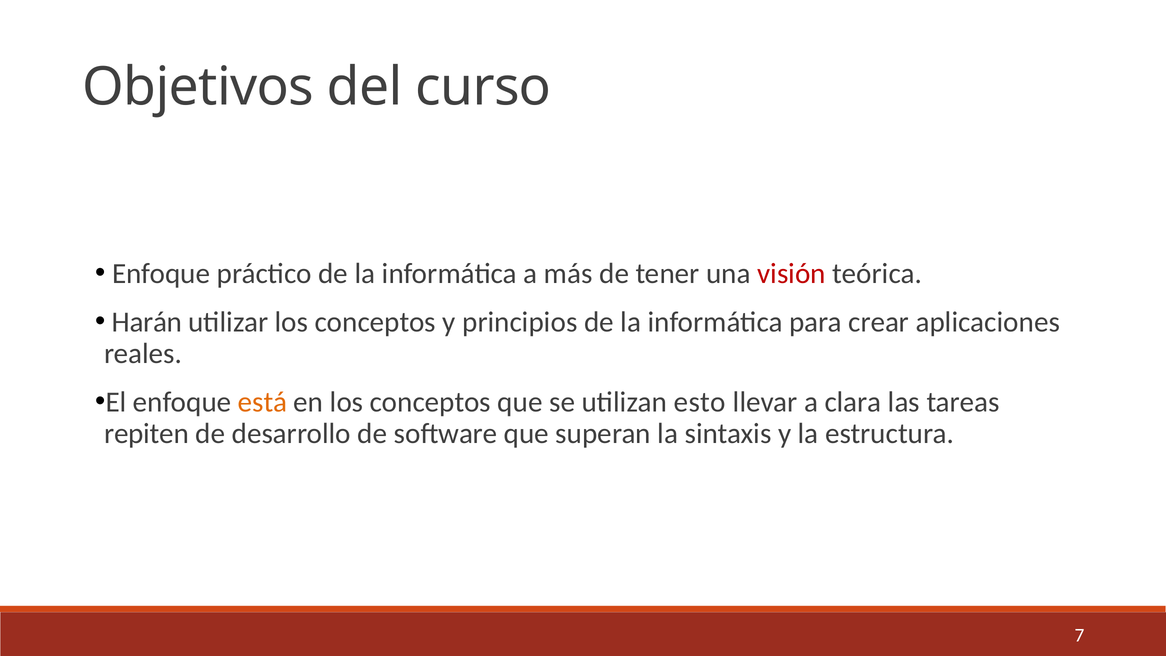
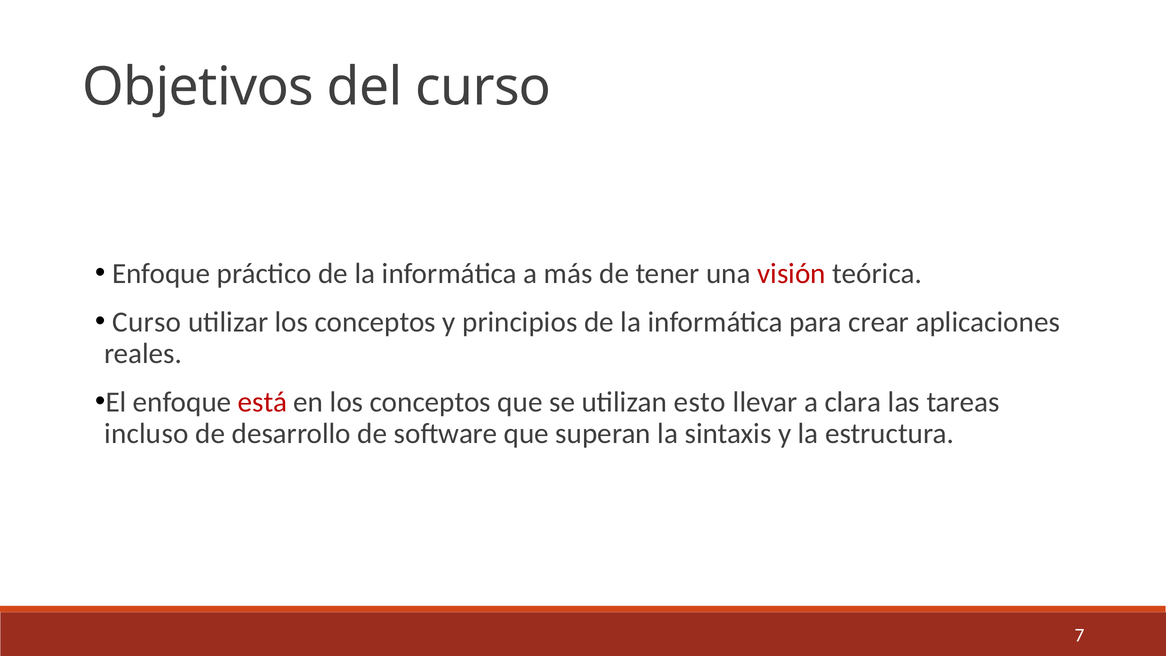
Harán: Harán -> Curso (147, 322)
está colour: orange -> red (263, 402)
repiten: repiten -> incluso (146, 433)
